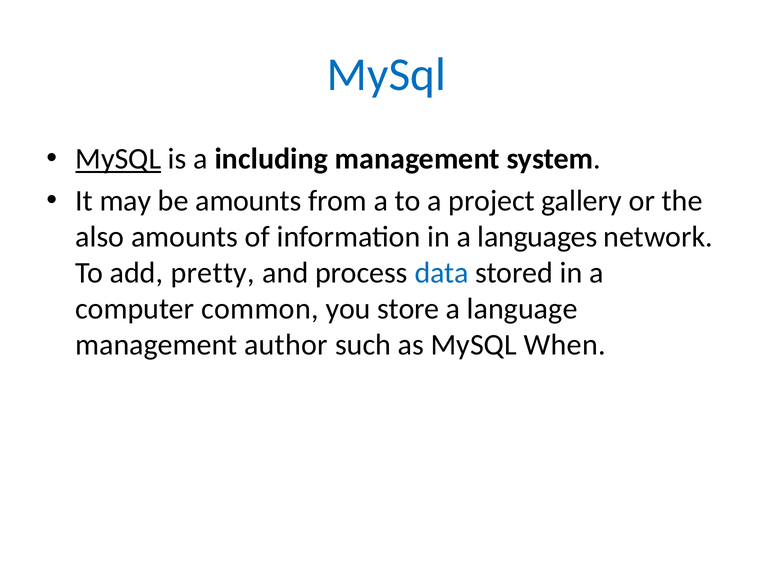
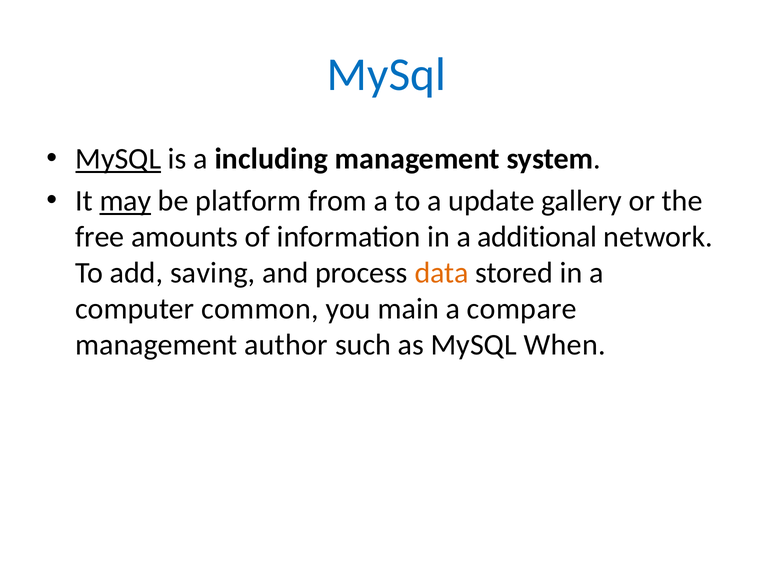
may underline: none -> present (125, 201)
be amounts: amounts -> platform (248, 201)
project: project -> update (492, 201)
also: also -> free (100, 237)
languages: languages -> additional (537, 237)
pretty: pretty -> saving (213, 273)
data colour: blue -> orange (442, 273)
store: store -> main (408, 309)
language: language -> compare (522, 309)
